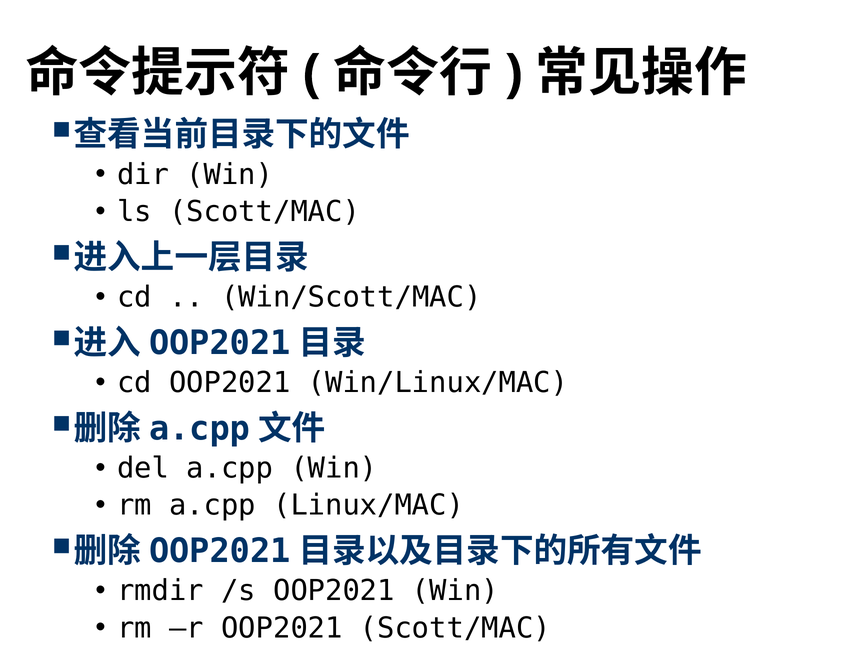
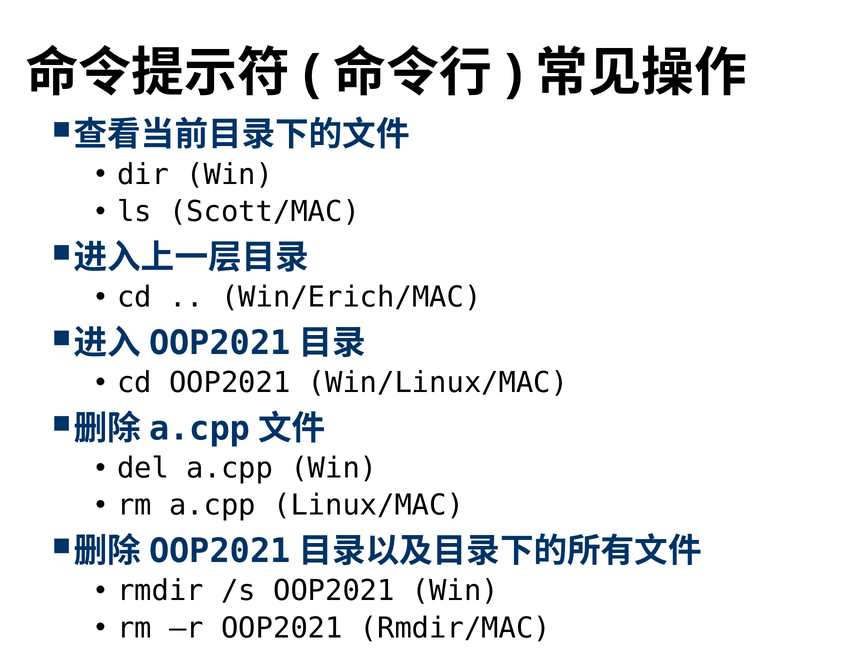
Win/Scott/MAC: Win/Scott/MAC -> Win/Erich/MAC (351, 297)
OOP2021 Scott/MAC: Scott/MAC -> Rmdir/MAC (455, 628)
